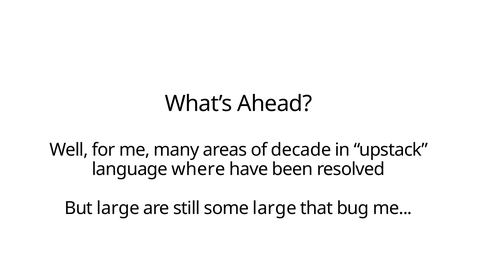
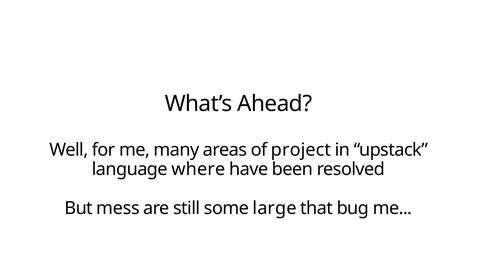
decade: decade -> project (301, 150)
But large: large -> mess (118, 209)
